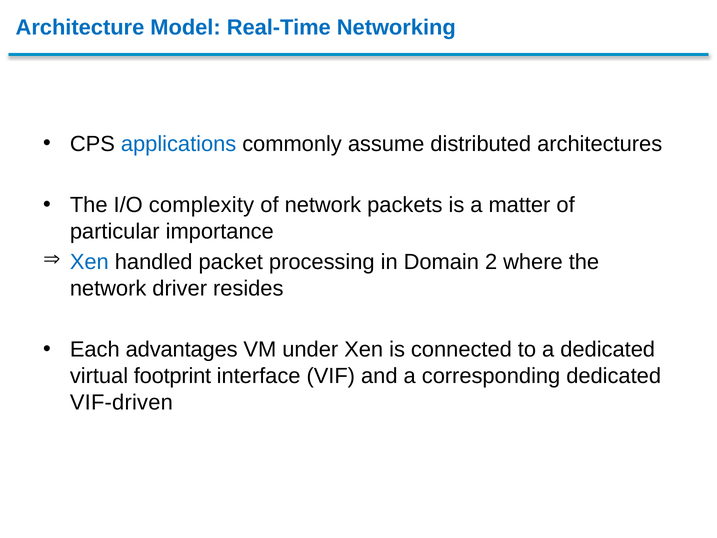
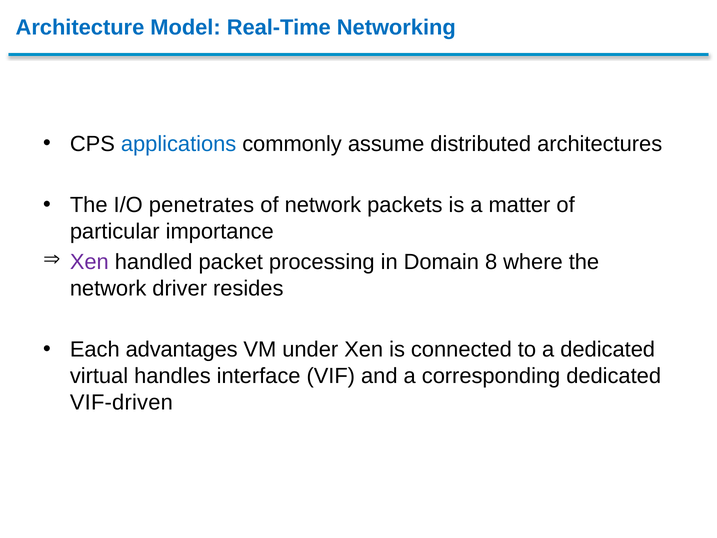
complexity: complexity -> penetrates (201, 205)
Xen colour: blue -> purple (89, 262)
2: 2 -> 8 (491, 262)
footprint: footprint -> handles (172, 376)
